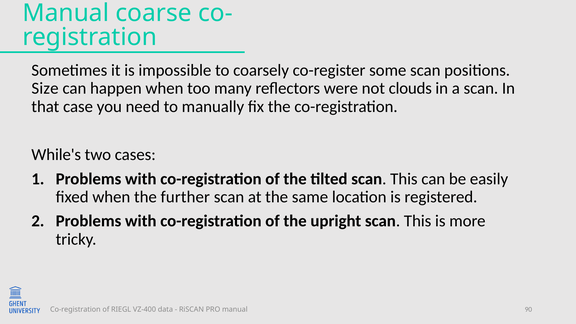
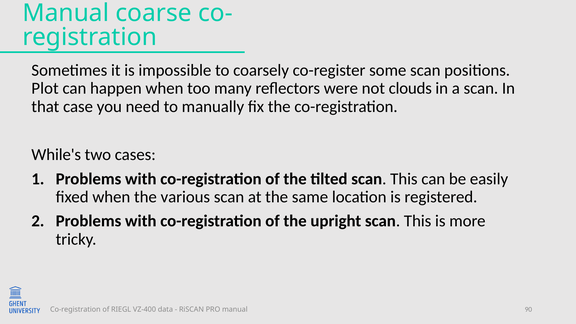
Size: Size -> Plot (45, 88)
further: further -> various (185, 197)
